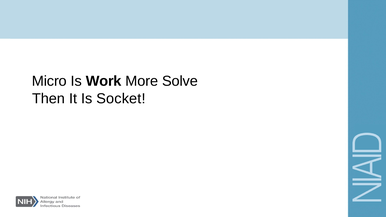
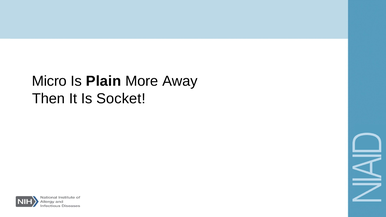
Work: Work -> Plain (104, 81)
Solve: Solve -> Away (180, 81)
